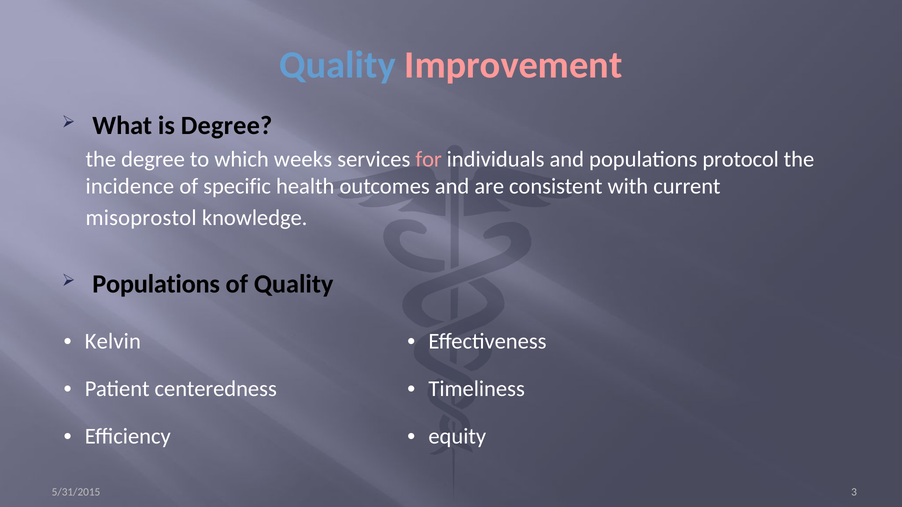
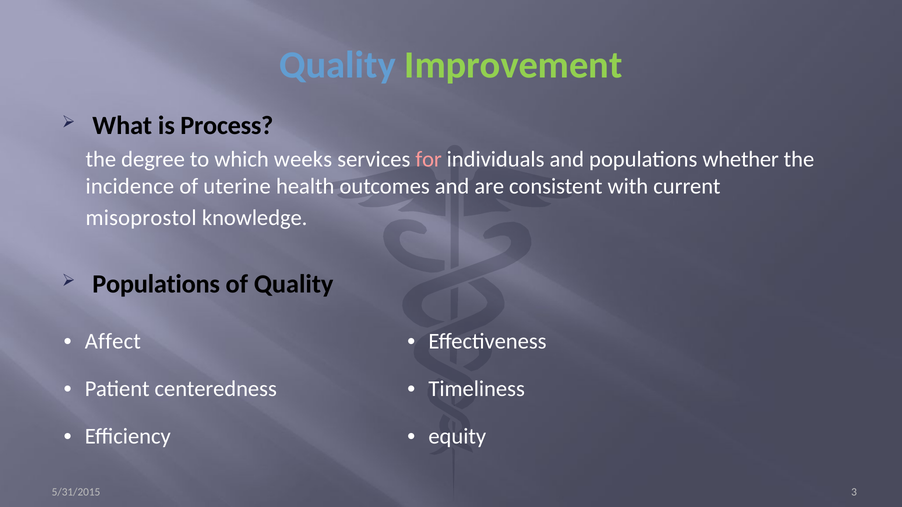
Improvement colour: pink -> light green (513, 65)
is Degree: Degree -> Process (227, 126)
protocol: protocol -> whether (741, 159)
specific: specific -> uterine (237, 186)
Kelvin: Kelvin -> Affect (113, 341)
